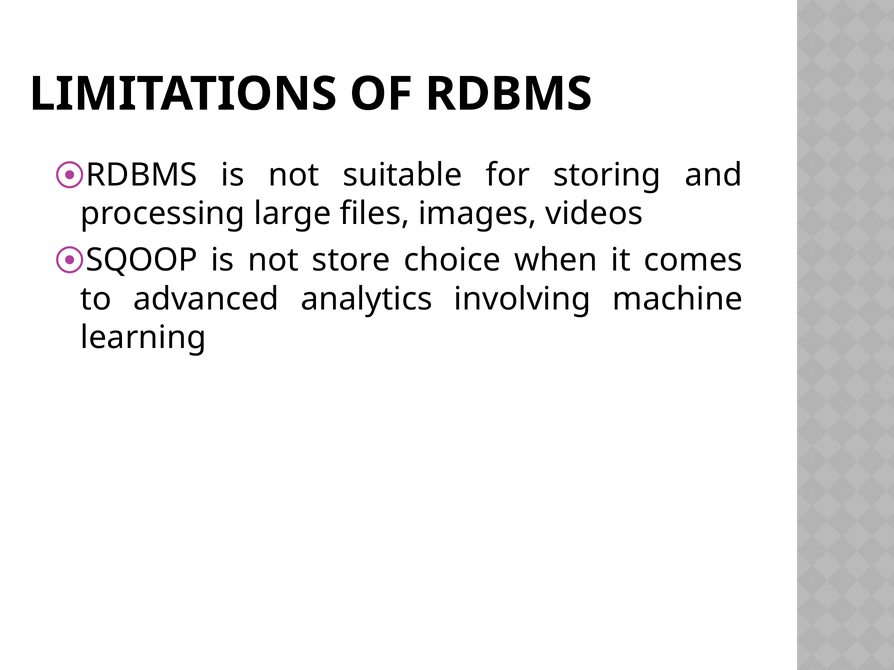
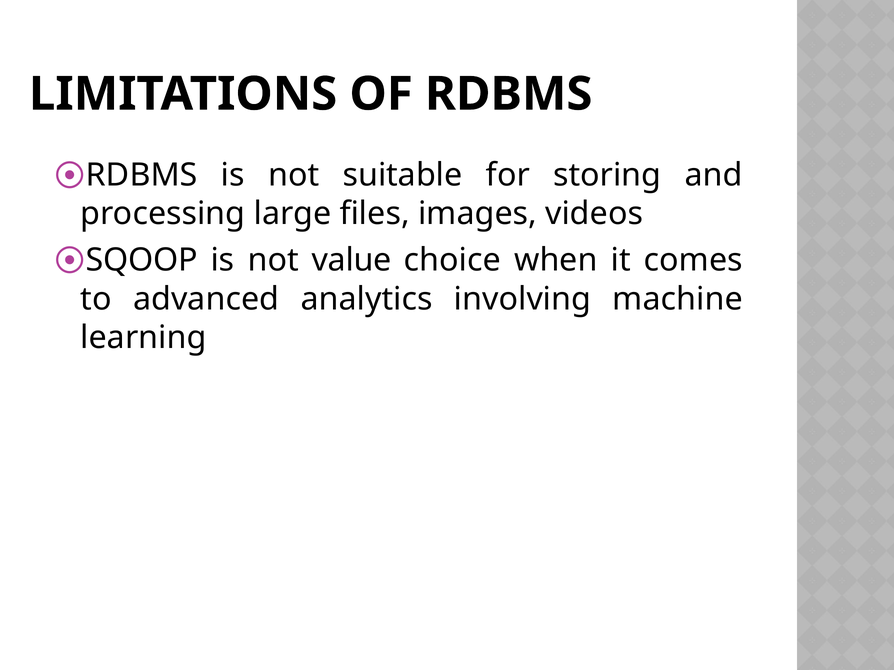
store: store -> value (352, 260)
